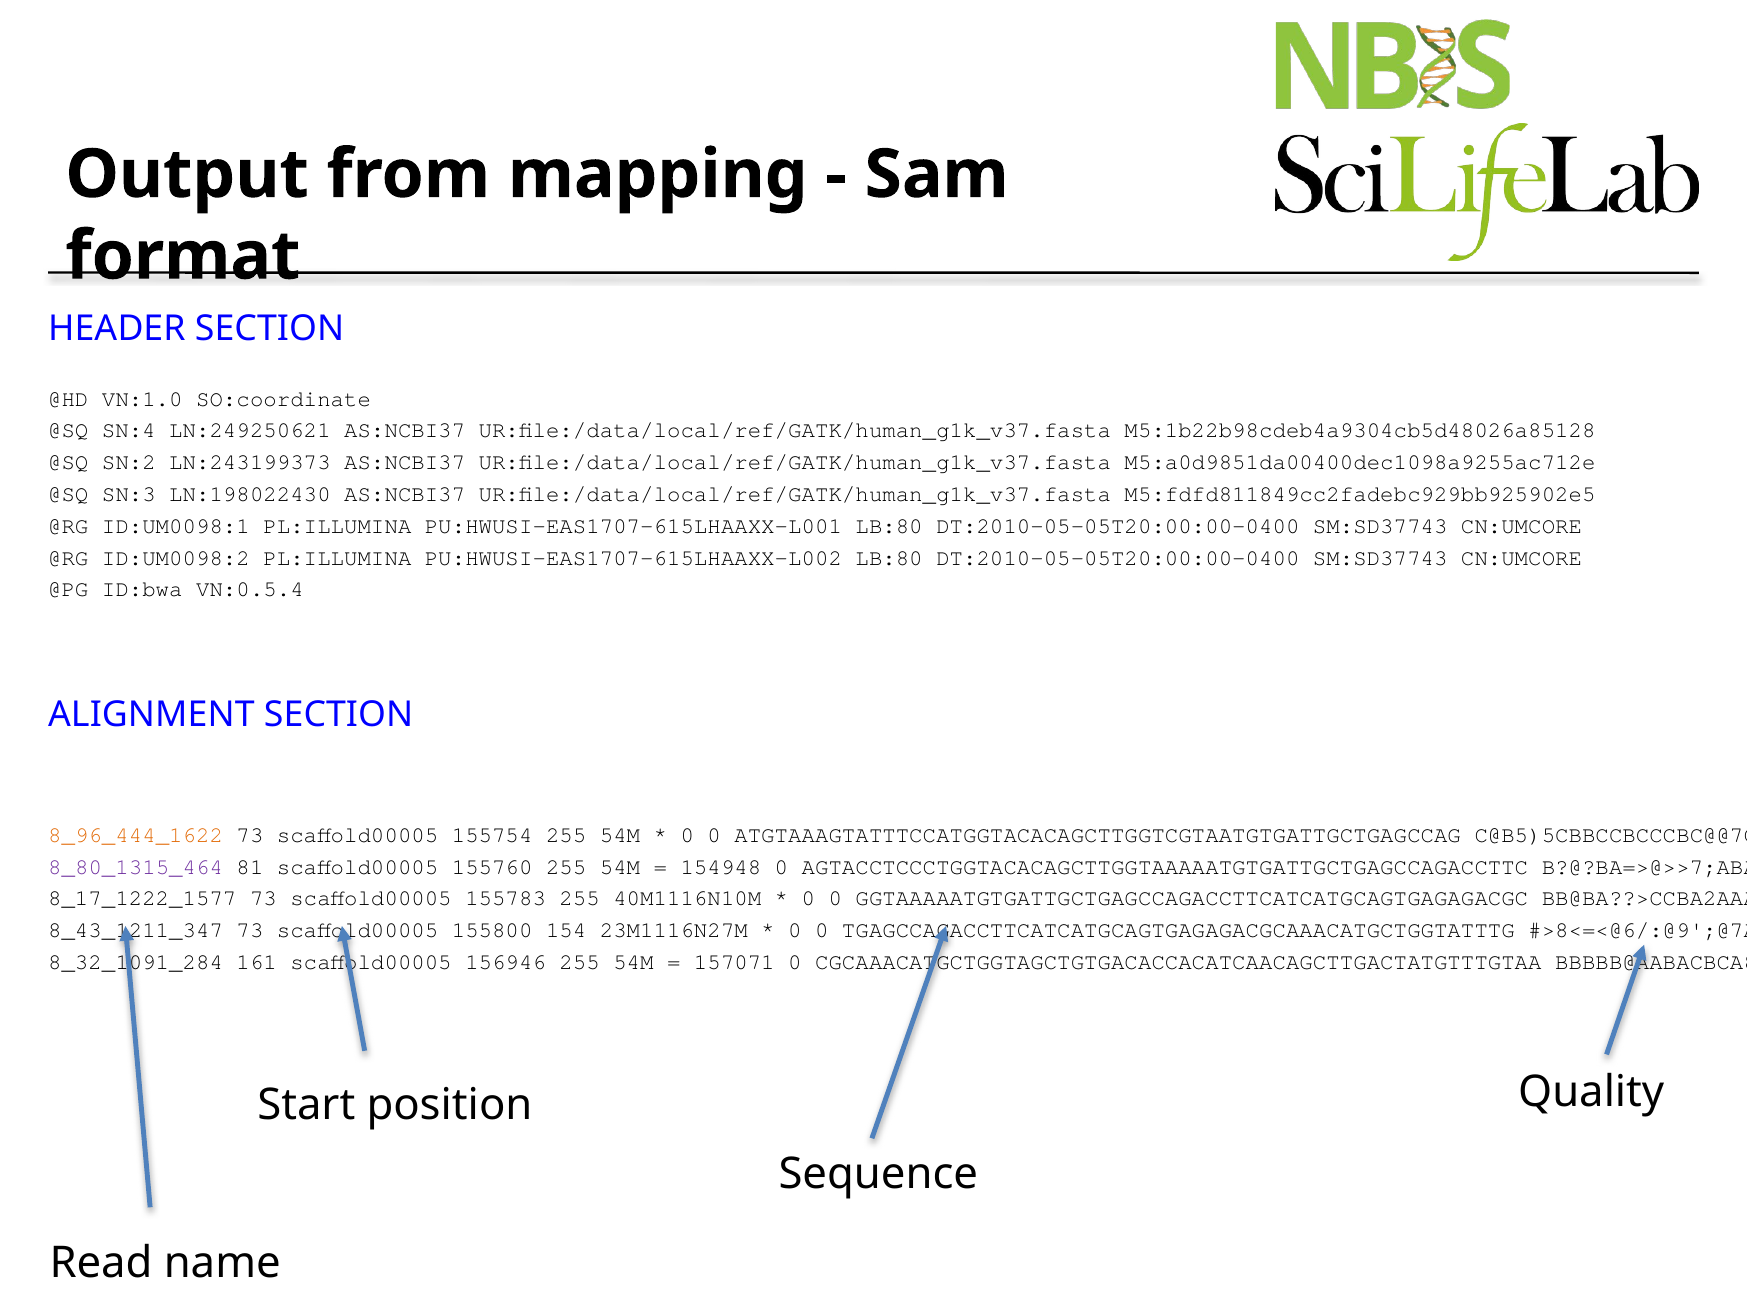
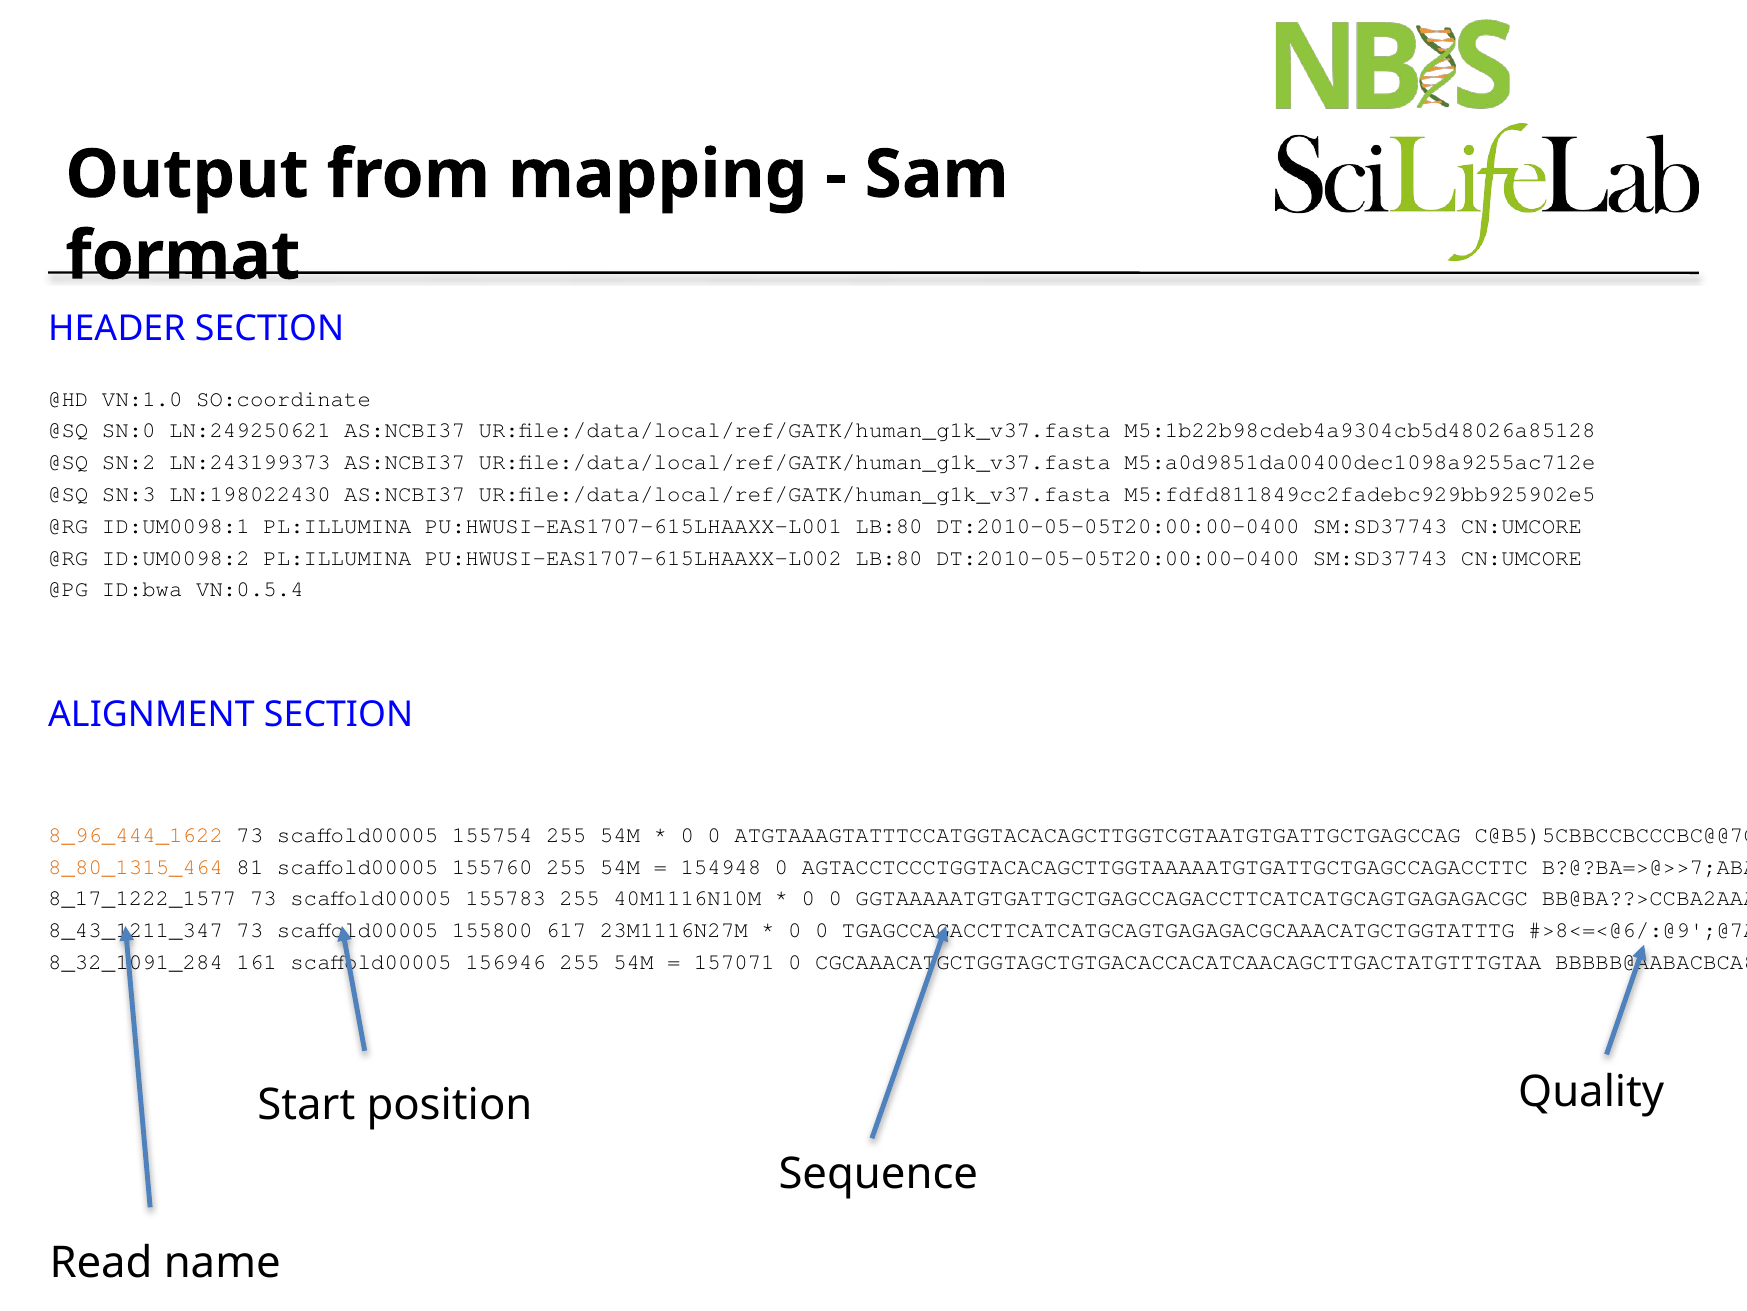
SN:4: SN:4 -> SN:0 (129, 430)
8_80_1315_464 colour: purple -> orange (136, 866)
154: 154 -> 617 (566, 930)
